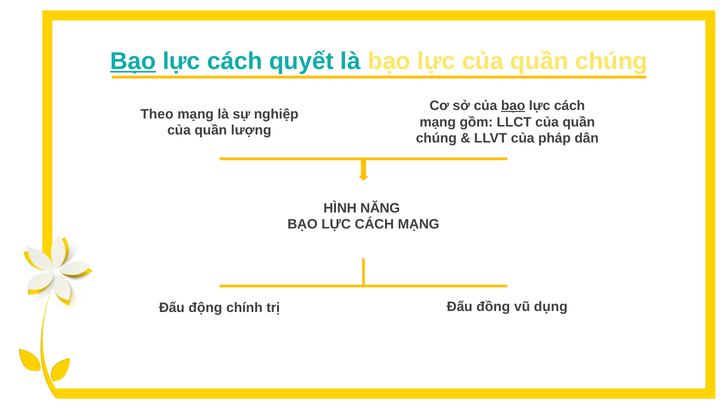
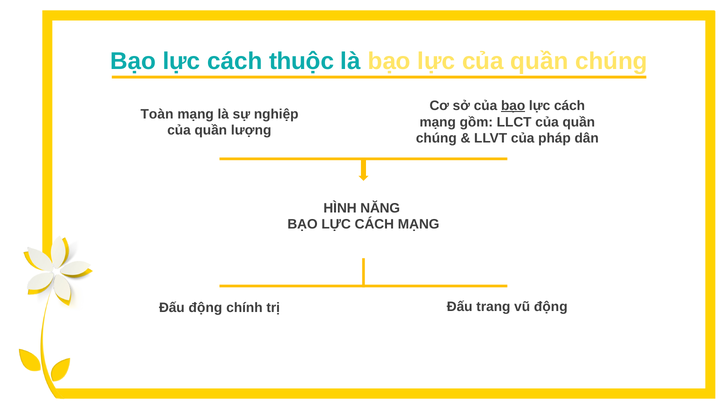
Bạo underline: present -> none (133, 61)
quyết: quyết -> thuộc (302, 61)
Theo: Theo -> Toàn (157, 114)
đồng: đồng -> trang (493, 307)
vũ dụng: dụng -> động (551, 307)
